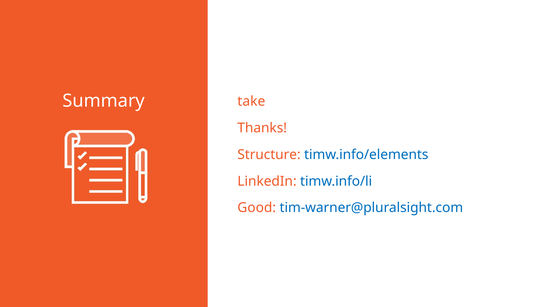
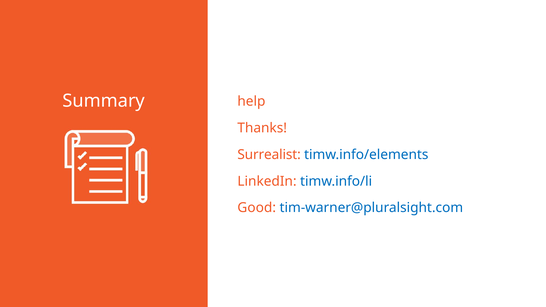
take: take -> help (251, 101)
Structure: Structure -> Surrealist (269, 155)
